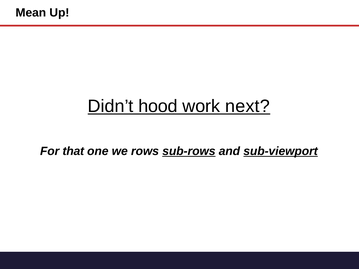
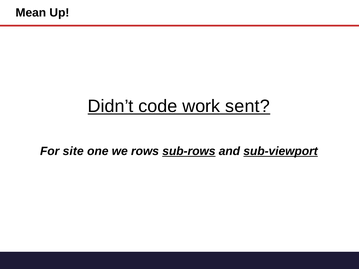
hood: hood -> code (158, 106)
next: next -> sent (248, 106)
that: that -> site (73, 151)
